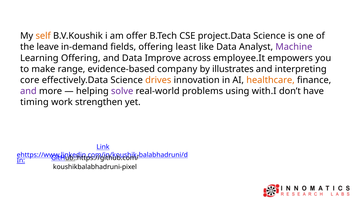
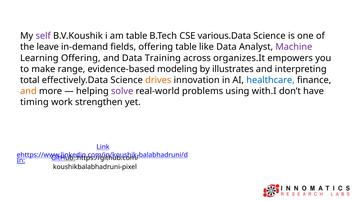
self colour: orange -> purple (43, 36)
am offer: offer -> table (137, 36)
project.Data: project.Data -> various.Data (224, 36)
offering least: least -> table (186, 47)
Improve: Improve -> Training (163, 58)
employee.It: employee.It -> organizes.It (239, 58)
company: company -> modeling (177, 69)
core: core -> total (30, 80)
healthcare colour: orange -> blue (271, 80)
and colour: purple -> orange (28, 91)
